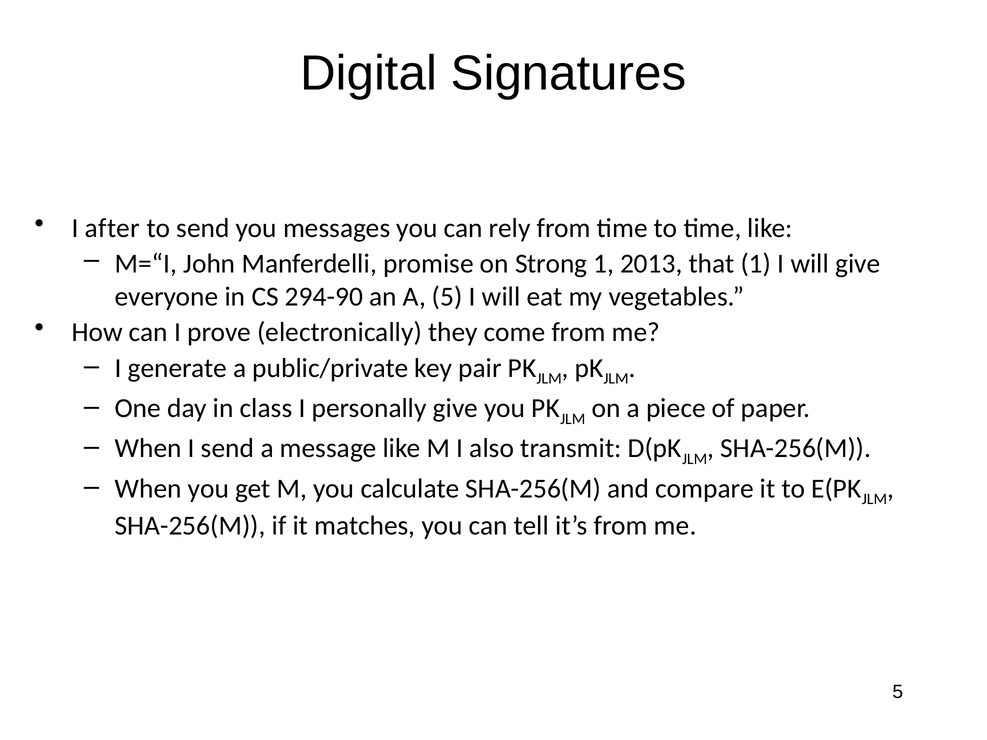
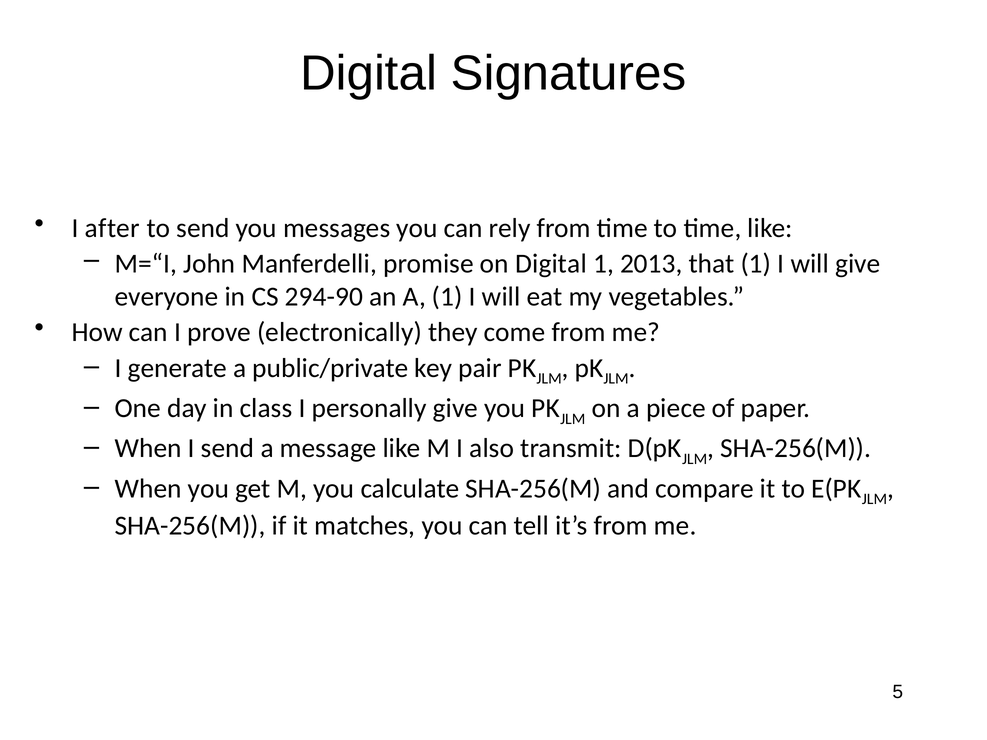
on Strong: Strong -> Digital (551, 264)
A 5: 5 -> 1 (447, 297)
